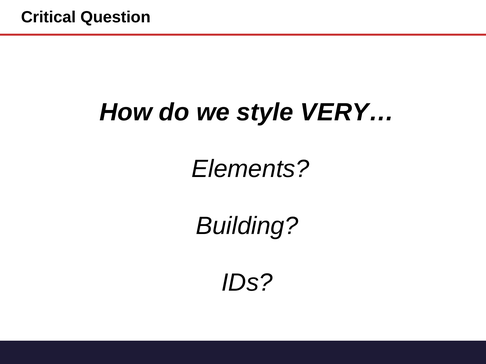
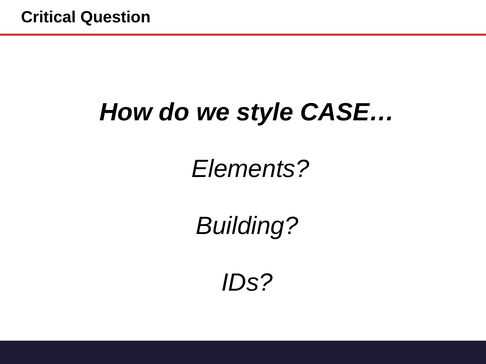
VERY…: VERY… -> CASE… (347, 112)
